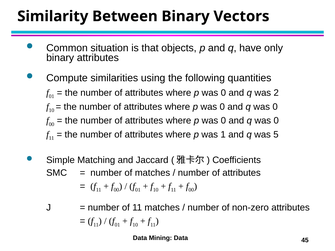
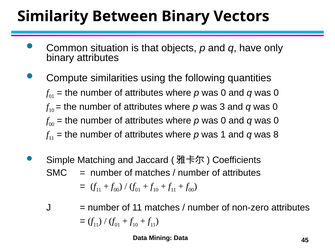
2: 2 -> 0 (276, 93)
0: 0 -> 3 (222, 107)
5: 5 -> 8 (276, 135)
